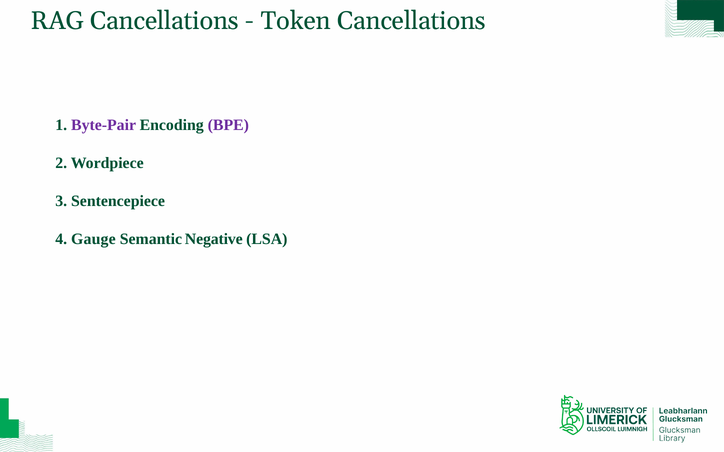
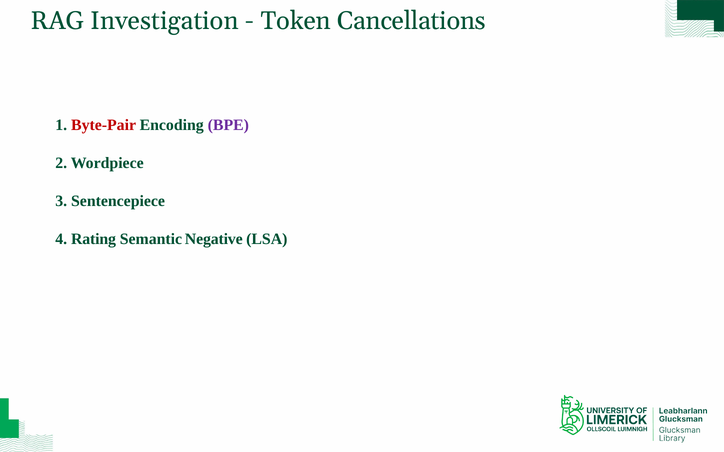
RAG Cancellations: Cancellations -> Investigation (164, 21)
Byte-Pair colour: purple -> red (104, 125)
Gauge: Gauge -> Rating (94, 239)
